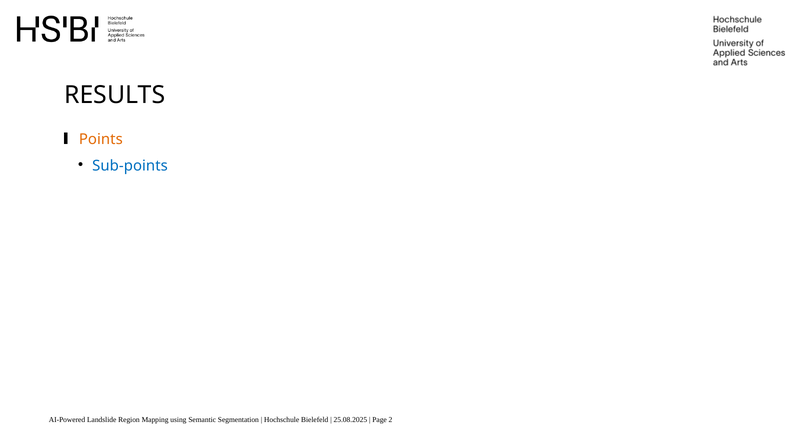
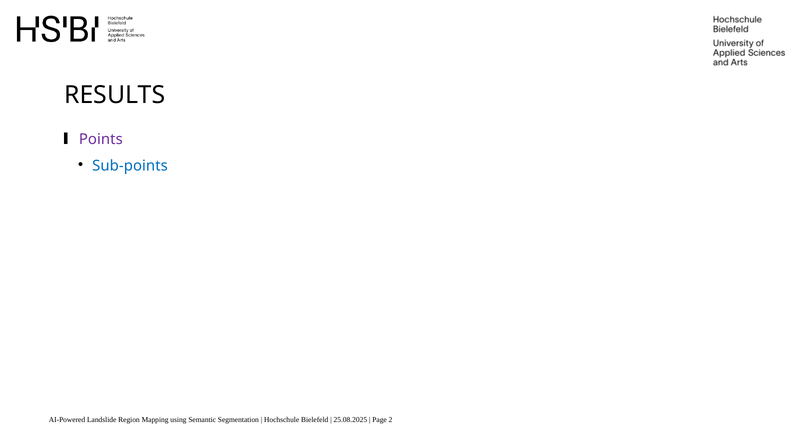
Points colour: orange -> purple (101, 139)
